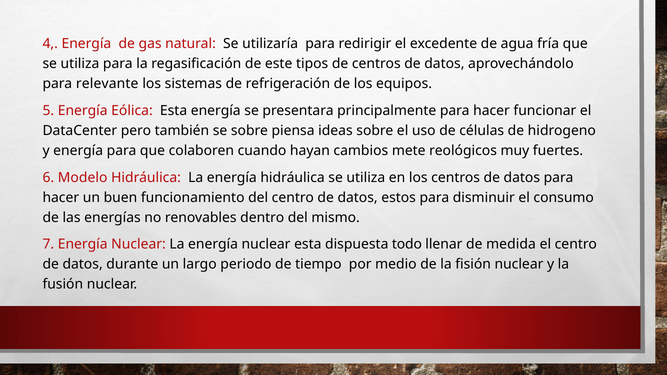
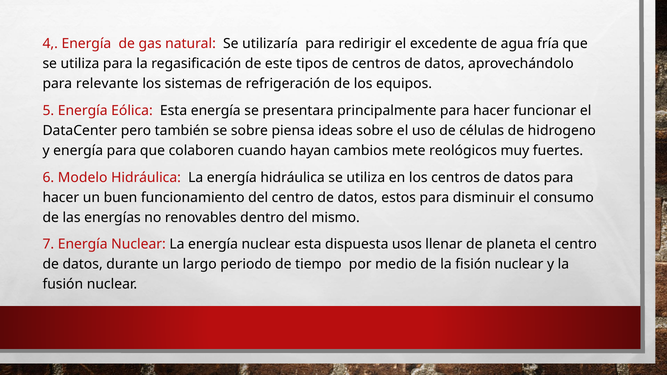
todo: todo -> usos (407, 244)
medida: medida -> planeta (511, 244)
